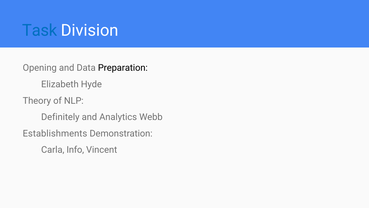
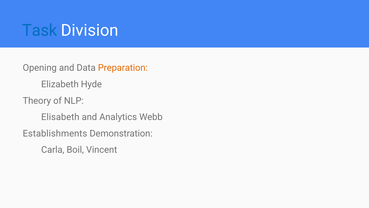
Preparation colour: black -> orange (123, 68)
Definitely: Definitely -> Elisabeth (60, 117)
Info: Info -> Boil (75, 150)
